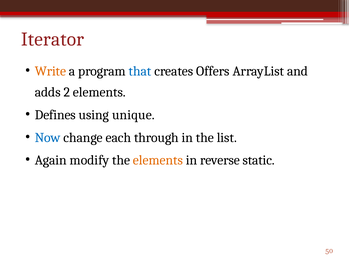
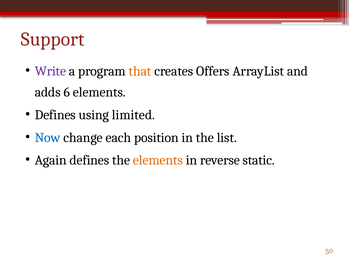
Iterator: Iterator -> Support (53, 39)
Write colour: orange -> purple (50, 71)
that colour: blue -> orange (140, 71)
2: 2 -> 6 (67, 92)
unique: unique -> limited (133, 115)
through: through -> position (156, 137)
Again modify: modify -> defines (89, 160)
